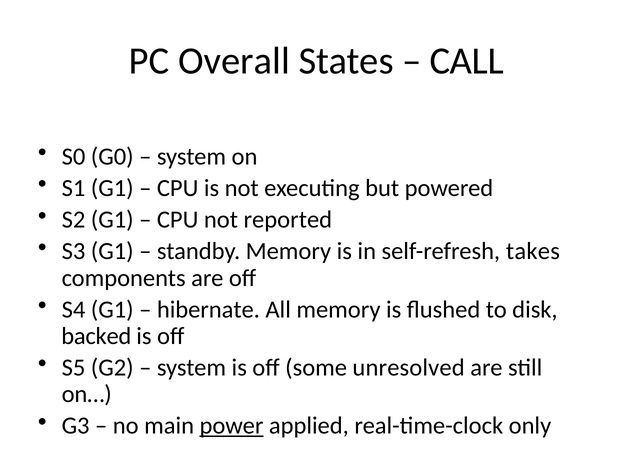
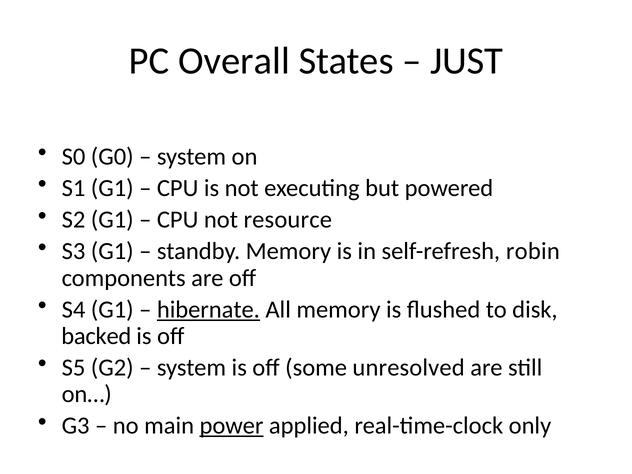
CALL: CALL -> JUST (467, 61)
reported: reported -> resource (288, 220)
takes: takes -> robin (533, 251)
hibernate underline: none -> present (208, 310)
